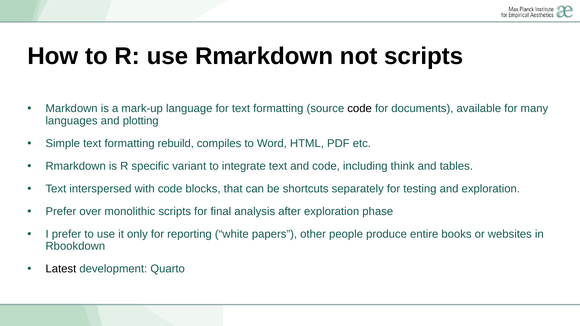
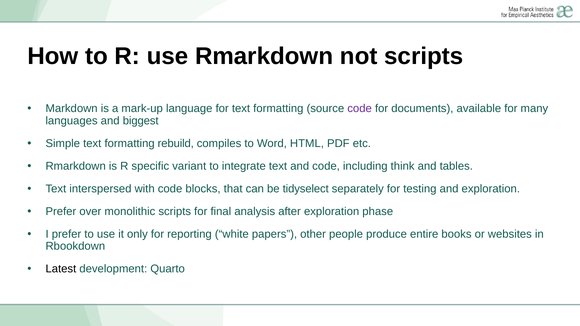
code colour: black -> purple (360, 109)
plotting: plotting -> biggest (141, 121)
shortcuts: shortcuts -> tidyselect (306, 189)
